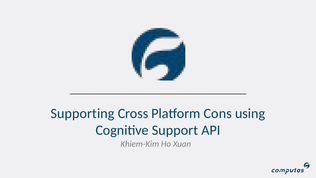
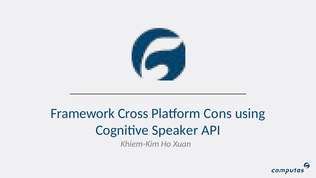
Supporting: Supporting -> Framework (83, 113)
Support: Support -> Speaker (175, 130)
